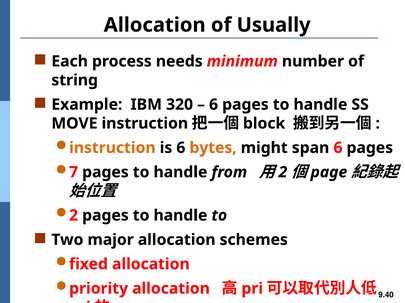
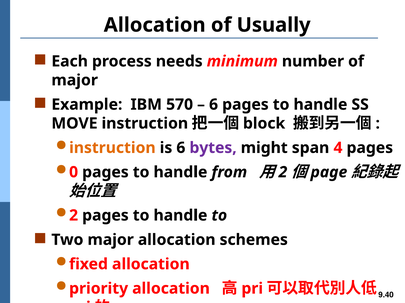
string: string -> major (75, 80)
320: 320 -> 570 (180, 105)
bytes colour: orange -> purple (213, 148)
span 6: 6 -> 4 (338, 148)
7: 7 -> 0 (74, 173)
